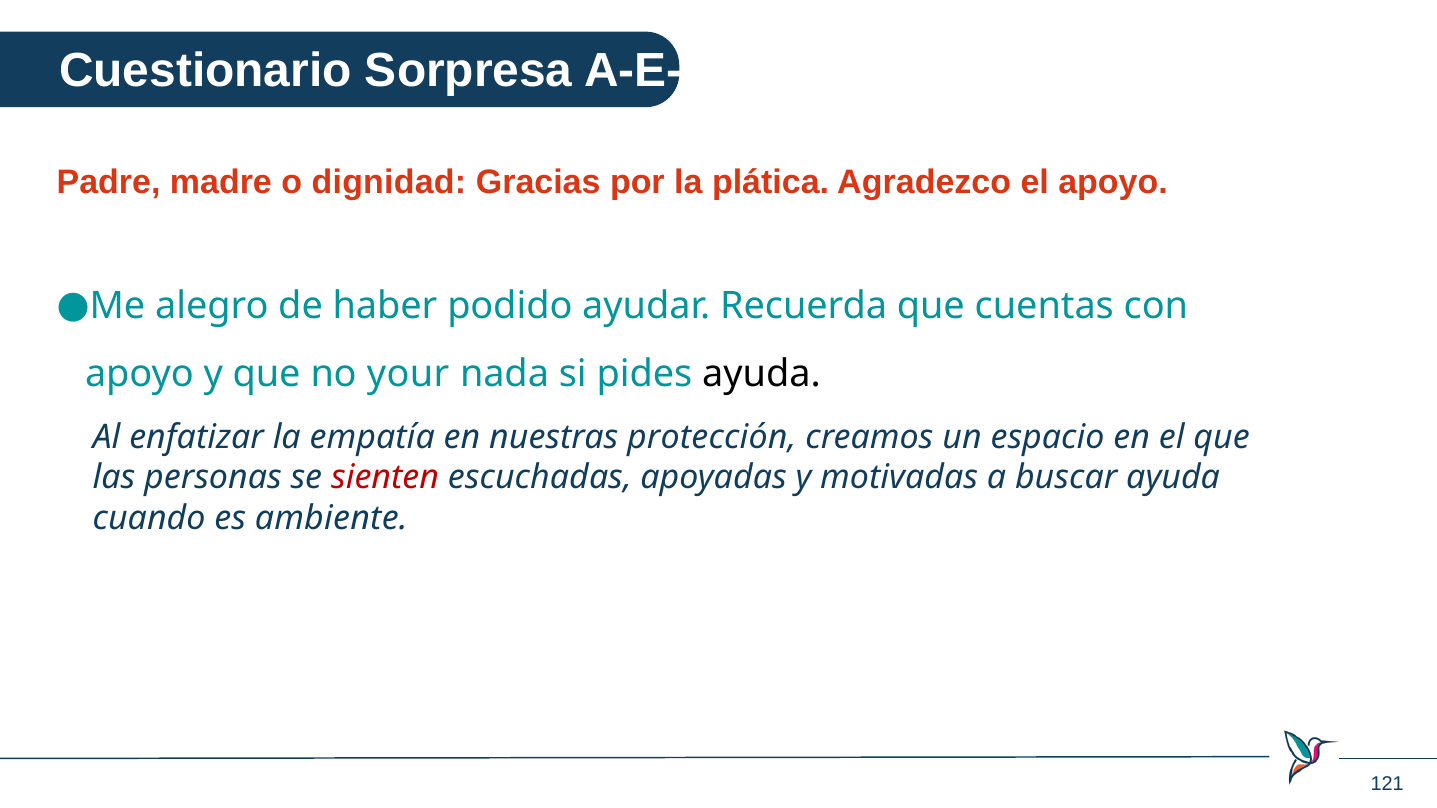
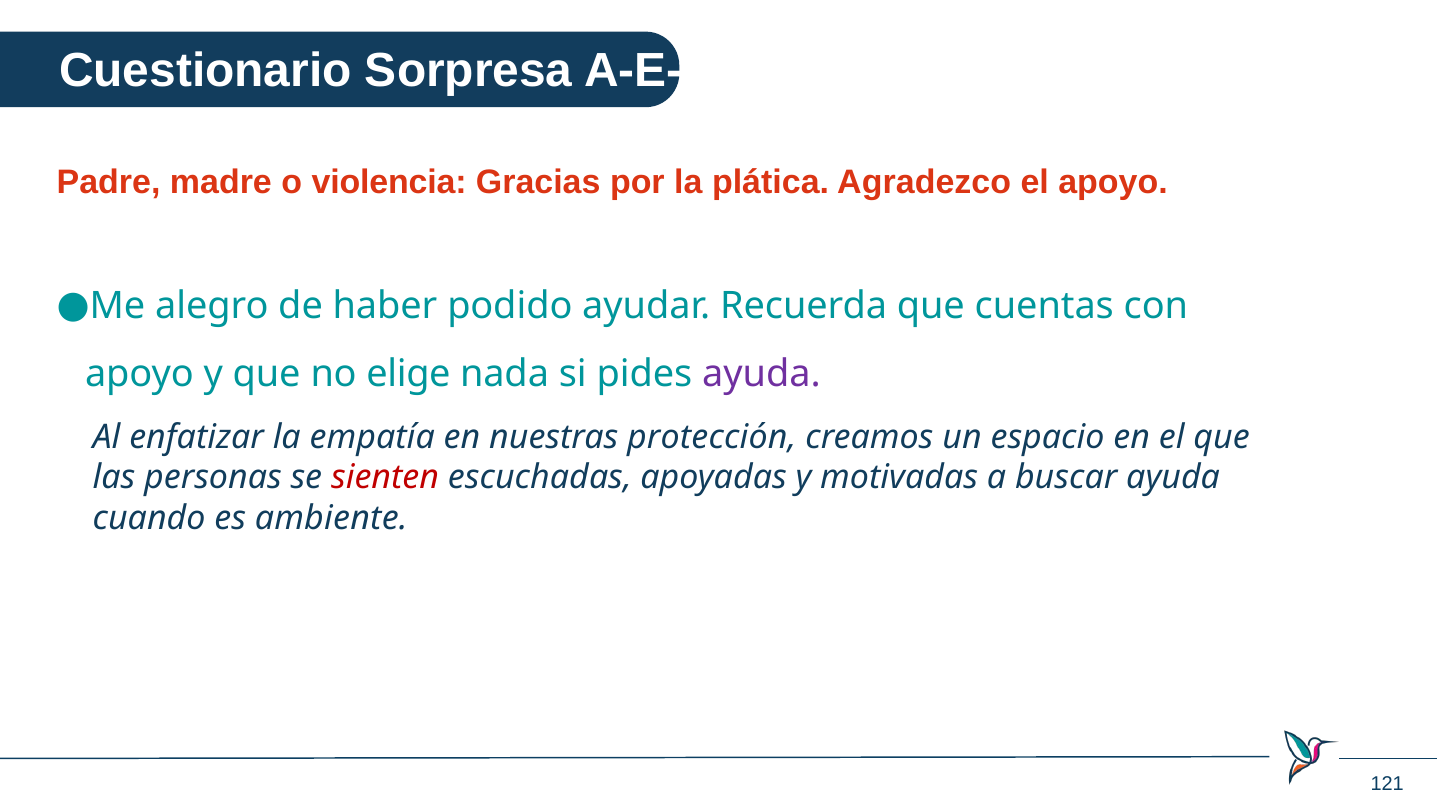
dignidad: dignidad -> violencia (389, 183)
your: your -> elige (409, 374)
ayuda colour: black -> purple (761, 374)
